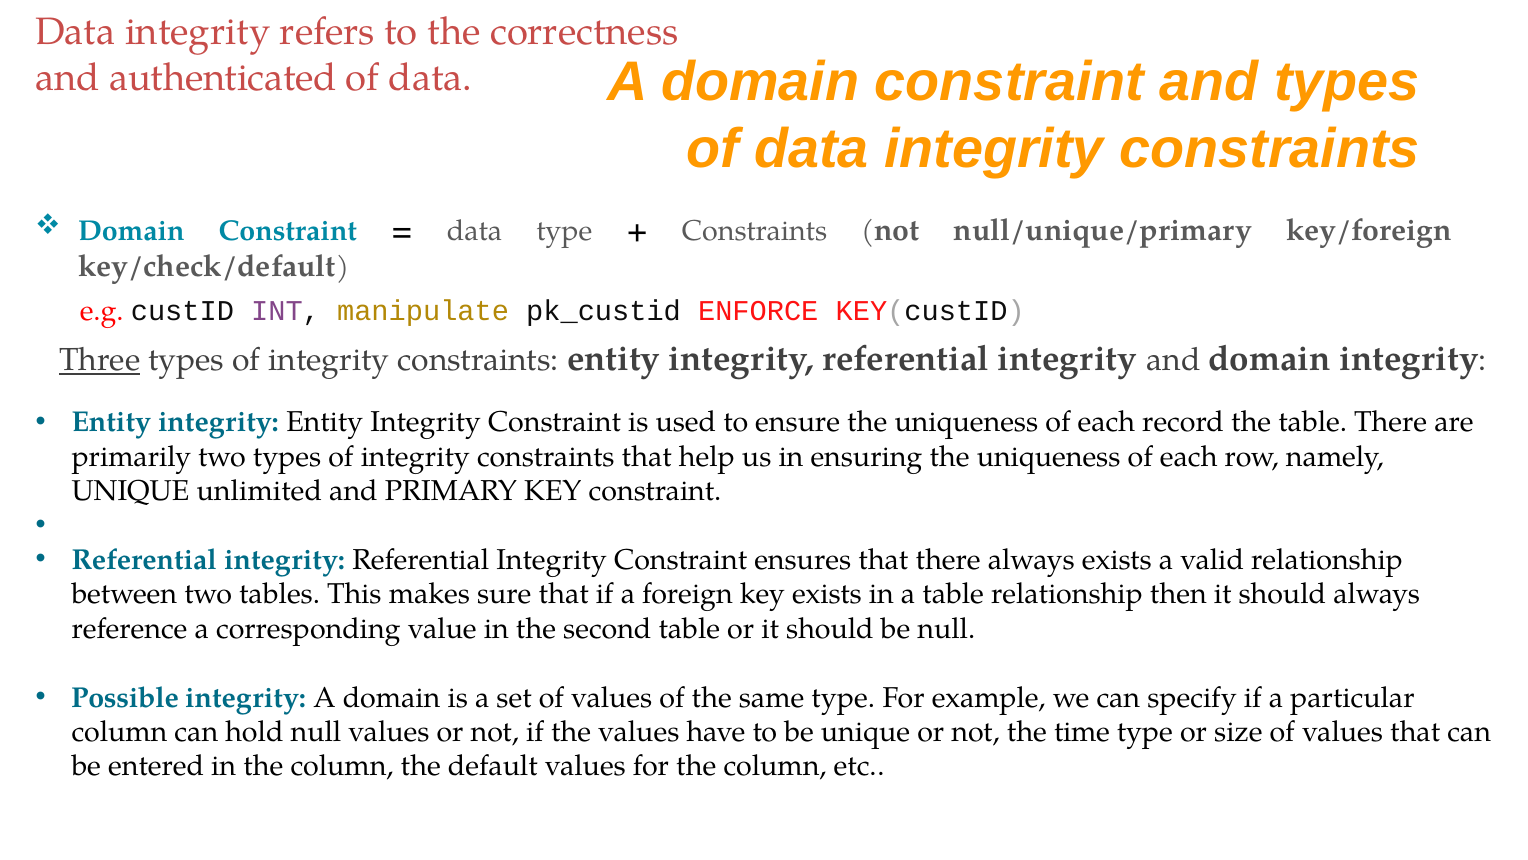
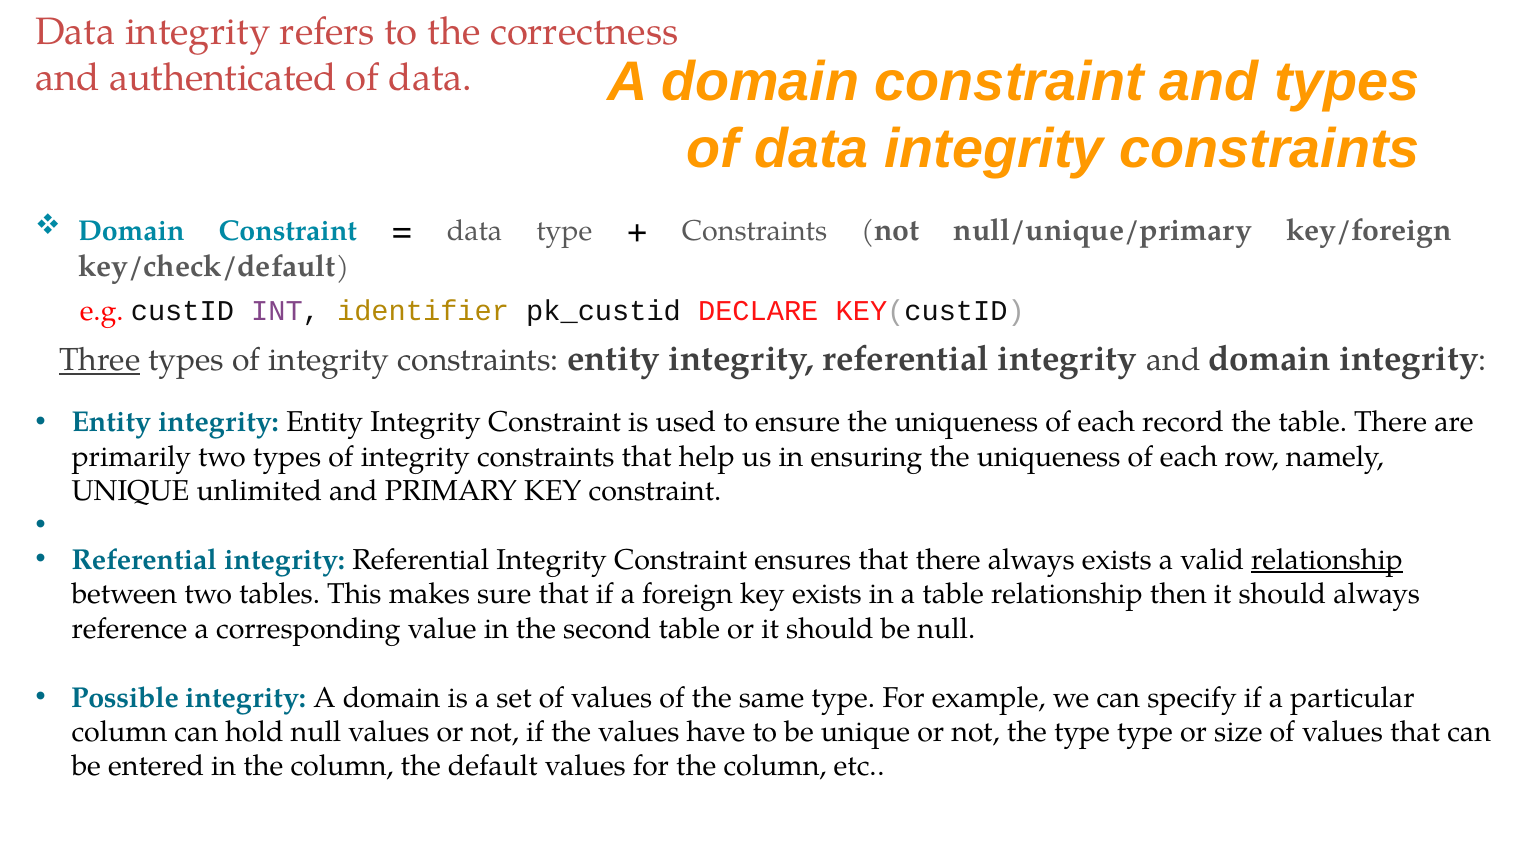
manipulate: manipulate -> identifier (423, 311)
ENFORCE: ENFORCE -> DECLARE (758, 311)
relationship underline: none -> present (1327, 560)
the time: time -> type (1082, 732)
